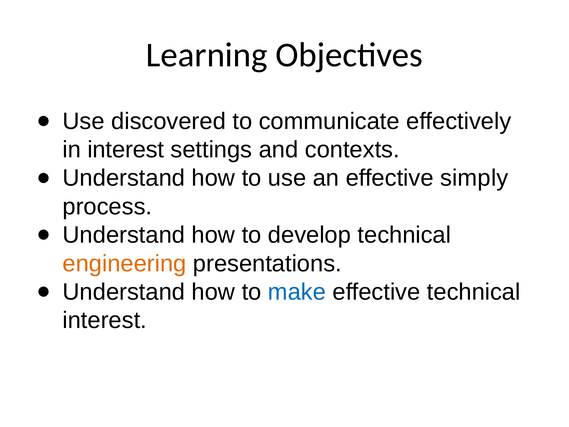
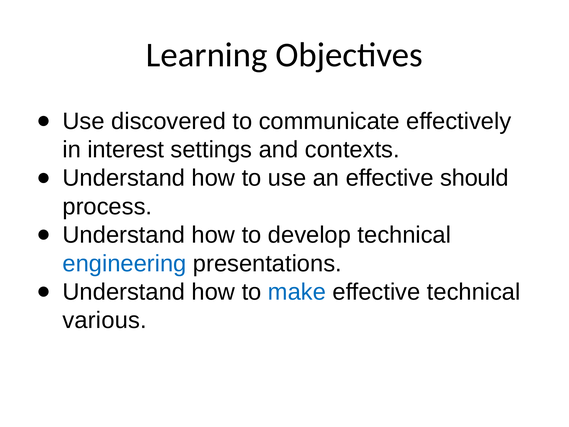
simply: simply -> should (474, 178)
engineering colour: orange -> blue (124, 263)
interest: interest -> various (105, 320)
